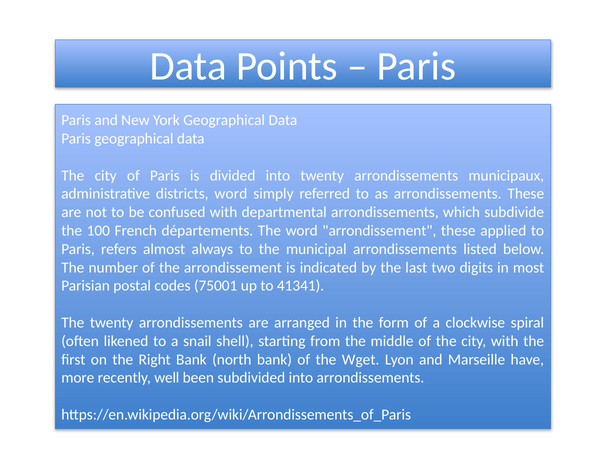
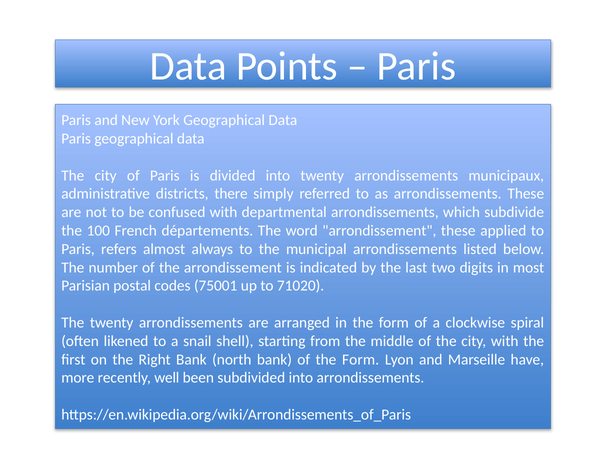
districts word: word -> there (231, 194)
41341: 41341 -> 71020 (301, 286)
of the Wget: Wget -> Form (361, 359)
